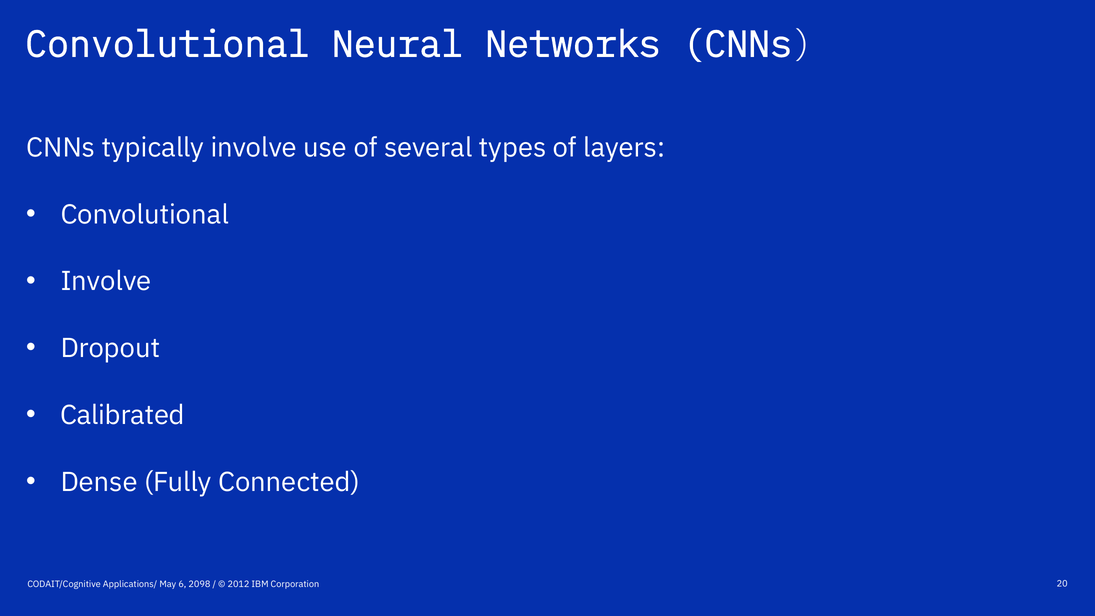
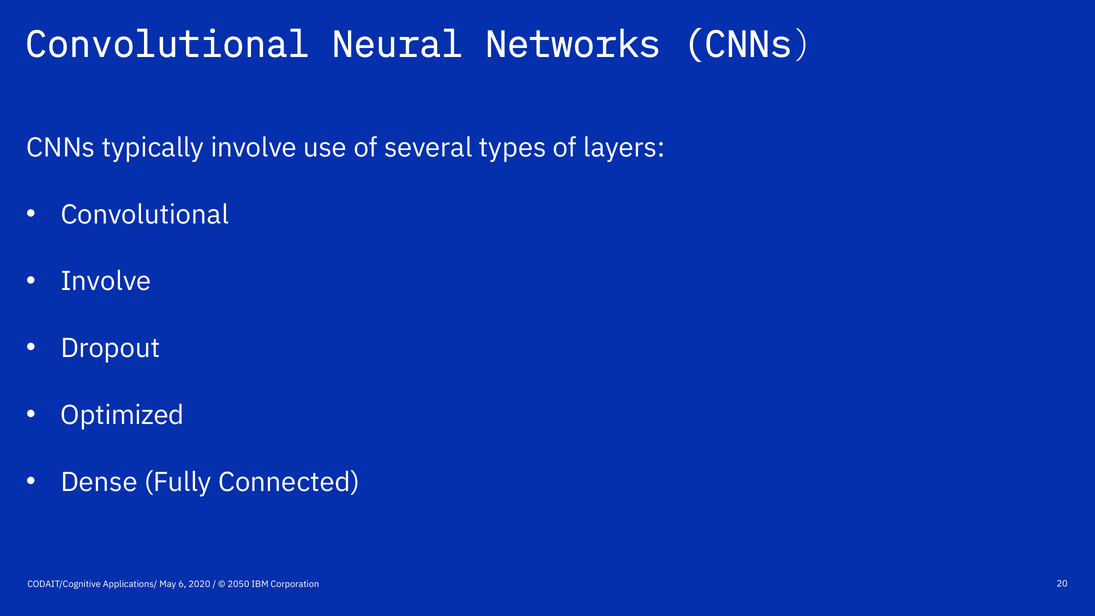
Calibrated: Calibrated -> Optimized (122, 415)
2098: 2098 -> 2020 (199, 584)
2012: 2012 -> 2050 (238, 584)
